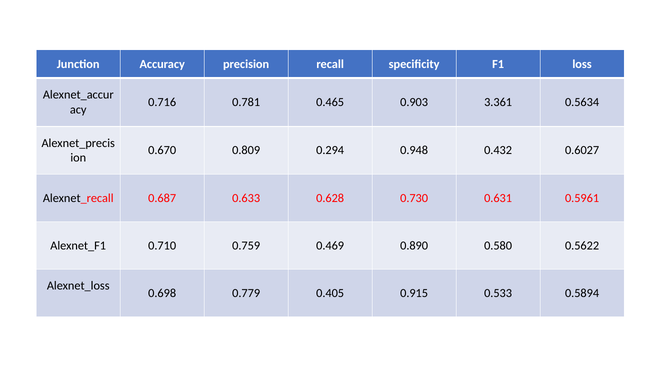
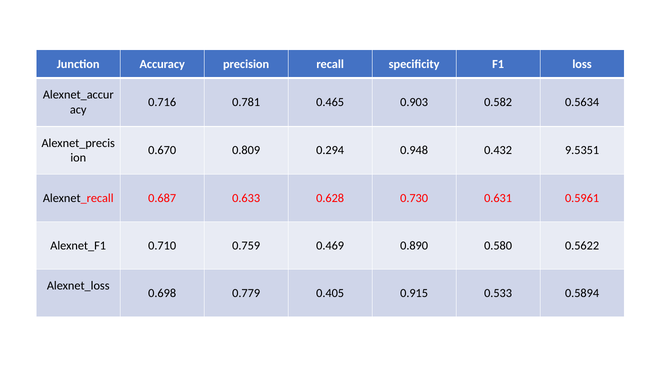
3.361: 3.361 -> 0.582 (498, 103)
0.6027: 0.6027 -> 9.5351 (582, 151)
